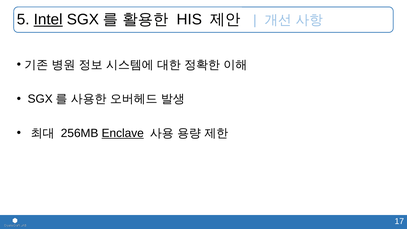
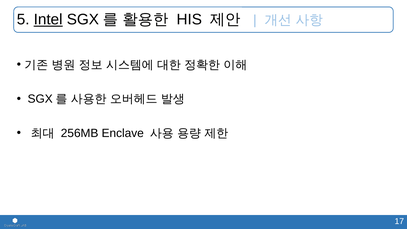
Enclave underline: present -> none (123, 133)
